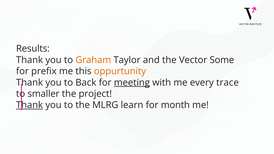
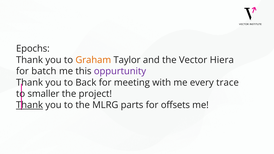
Results: Results -> Epochs (33, 49)
Some: Some -> Hiera (222, 60)
prefix: prefix -> batch (44, 71)
oppurtunity colour: orange -> purple (120, 71)
meeting underline: present -> none (132, 83)
learn: learn -> parts (132, 105)
month: month -> offsets (175, 105)
